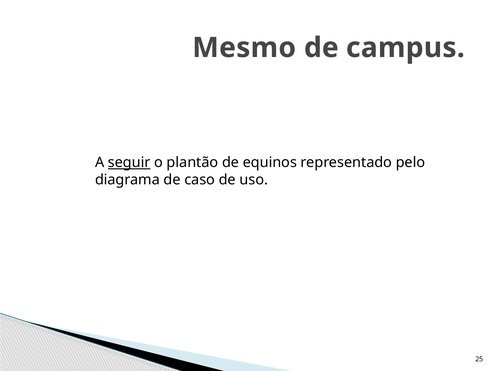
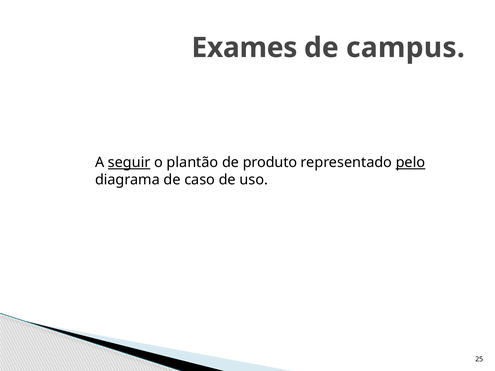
Mesmo: Mesmo -> Exames (244, 48)
equinos: equinos -> produto (270, 163)
pelo underline: none -> present (411, 163)
